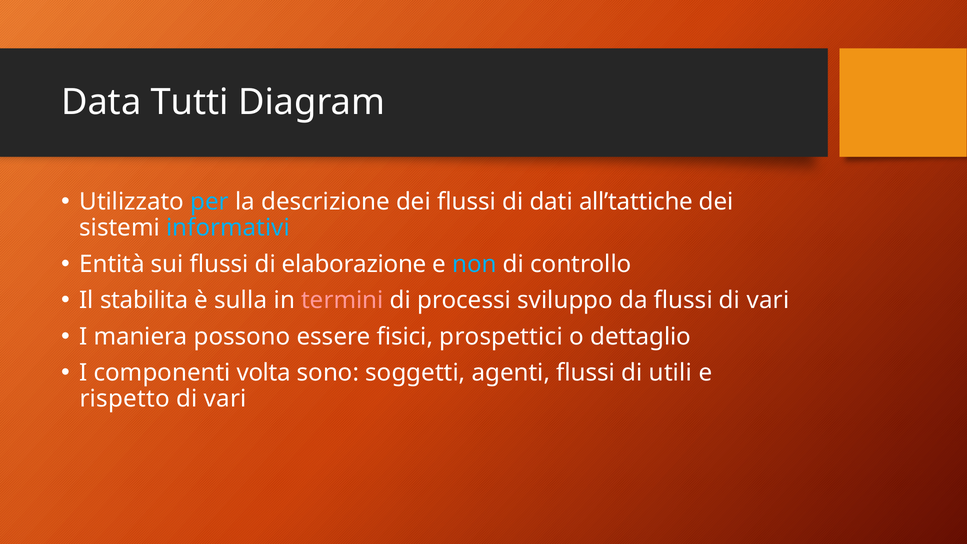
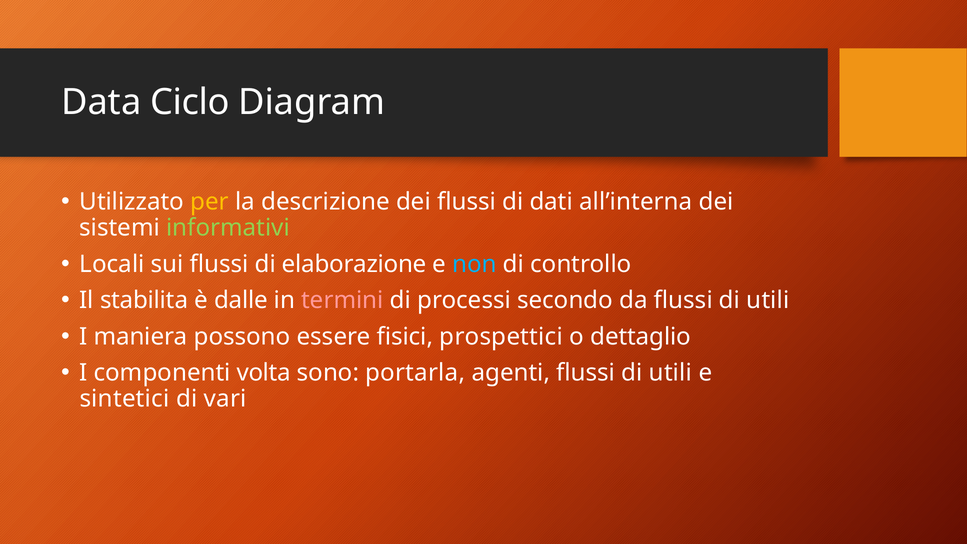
Tutti: Tutti -> Ciclo (190, 102)
per colour: light blue -> yellow (210, 202)
all’tattiche: all’tattiche -> all’interna (636, 202)
informativi colour: light blue -> light green (228, 228)
Entità: Entità -> Locali (112, 264)
sulla: sulla -> dalle (241, 300)
sviluppo: sviluppo -> secondo (565, 300)
da flussi di vari: vari -> utili (768, 300)
soggetti: soggetti -> portarla (415, 373)
rispetto: rispetto -> sintetici (125, 399)
